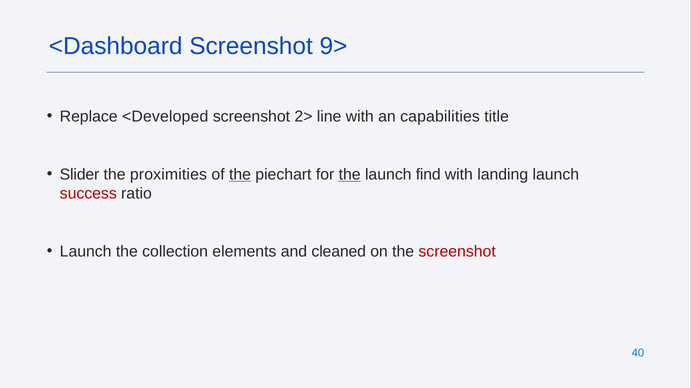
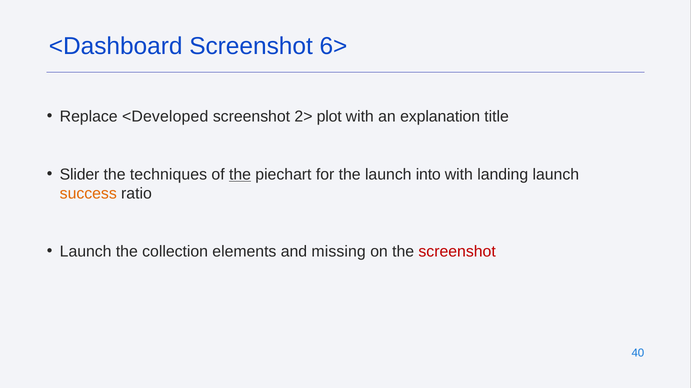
9>: 9> -> 6> (333, 46)
line: line -> plot (329, 117)
capabilities: capabilities -> explanation (440, 117)
proximities: proximities -> techniques (169, 175)
the underline: present -> none (350, 175)
find: find -> into (428, 175)
success colour: red -> orange (88, 194)
cleaned: cleaned -> missing (339, 252)
